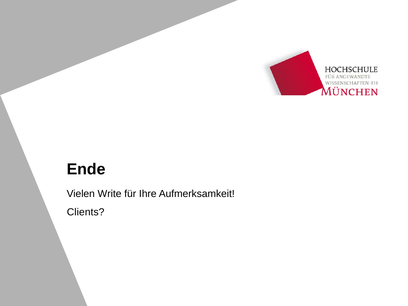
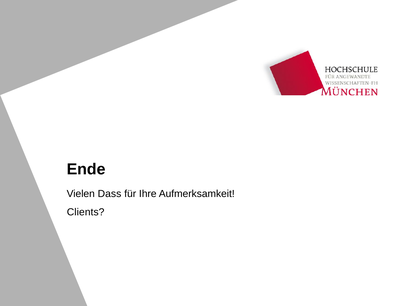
Write: Write -> Dass (110, 194)
